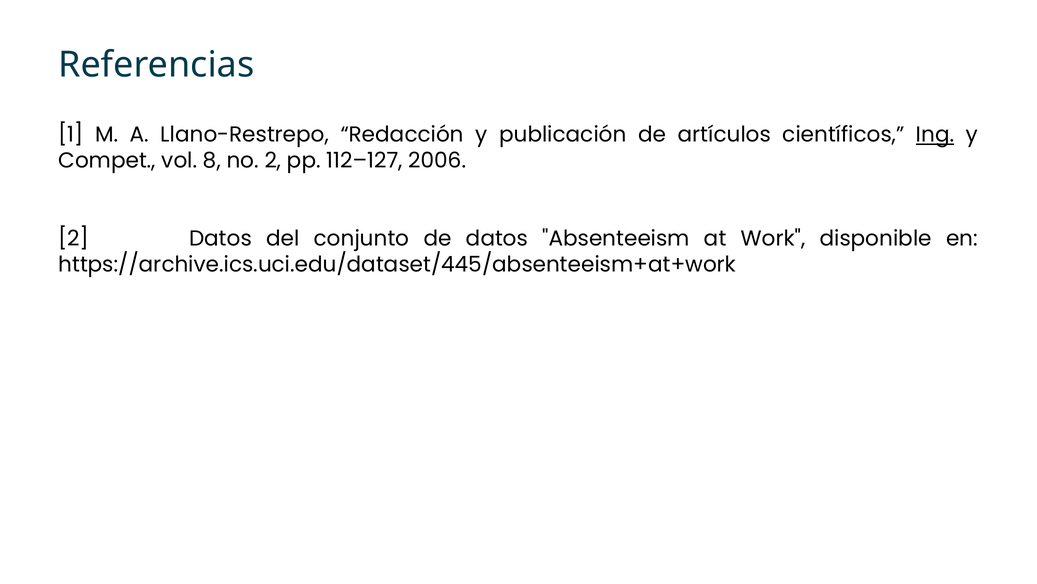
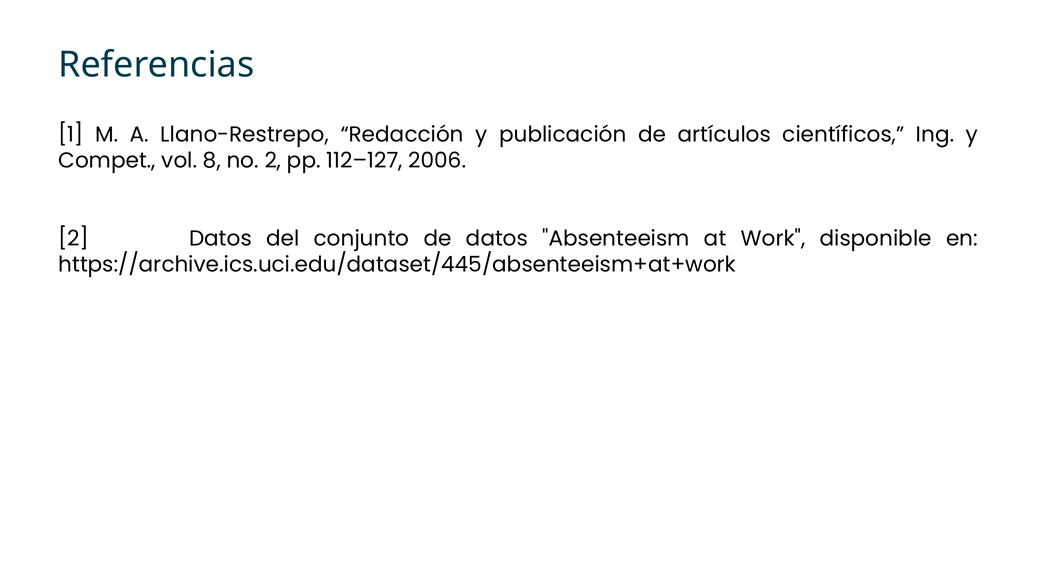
Ing underline: present -> none (935, 135)
